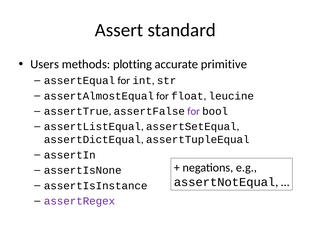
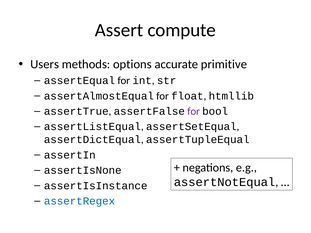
standard: standard -> compute (182, 30)
plotting: plotting -> options (132, 64)
leucine: leucine -> htmllib (231, 96)
assertRegex colour: purple -> blue (80, 201)
